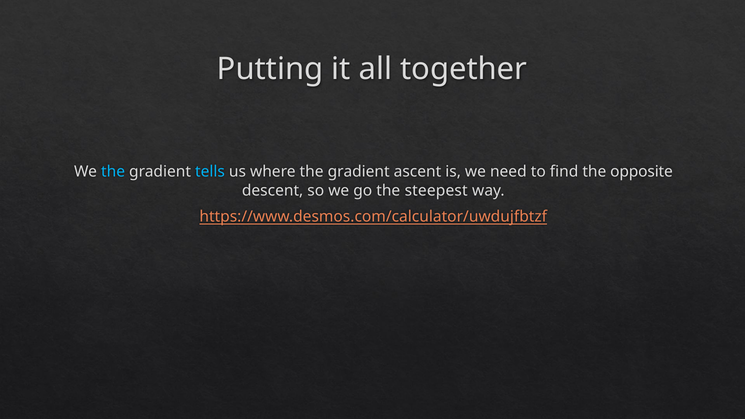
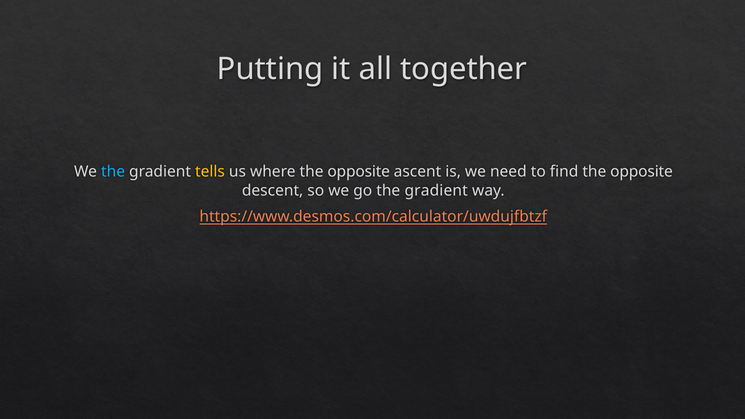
tells colour: light blue -> yellow (210, 172)
where the gradient: gradient -> opposite (359, 172)
go the steepest: steepest -> gradient (436, 190)
